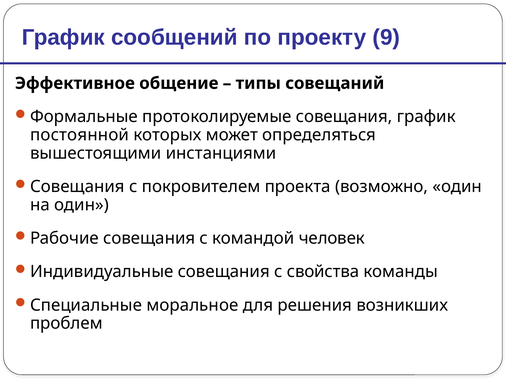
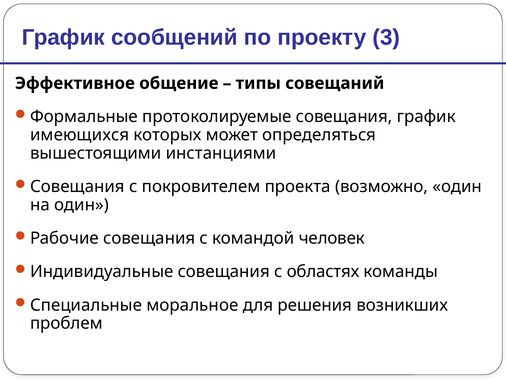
9: 9 -> 3 (386, 37)
постоянной: постоянной -> имеющихся (80, 135)
свойства: свойства -> областях (323, 271)
